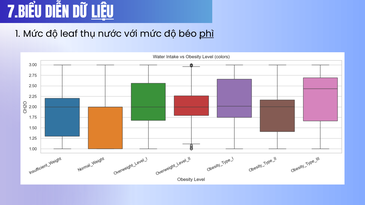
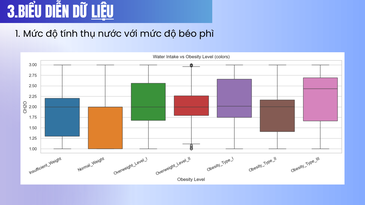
7.BIỂU: 7.BIỂU -> 3.BIỂU (24, 13)
leaf: leaf -> tính (69, 34)
phì underline: present -> none (207, 34)
